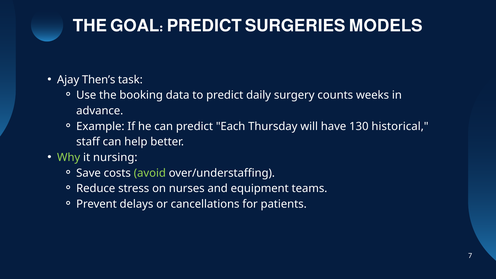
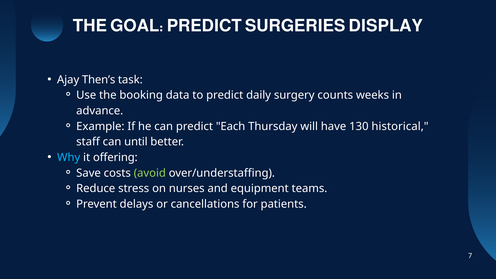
MODELS: MODELS -> DISPLAY (386, 26)
help: help -> until (136, 142)
Why colour: light green -> light blue (69, 157)
nursing: nursing -> offering (115, 157)
